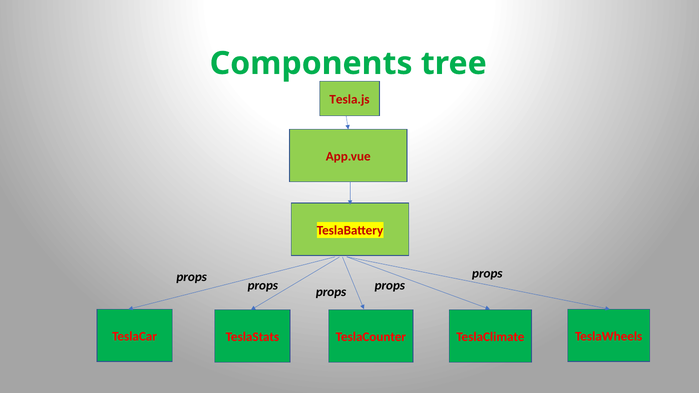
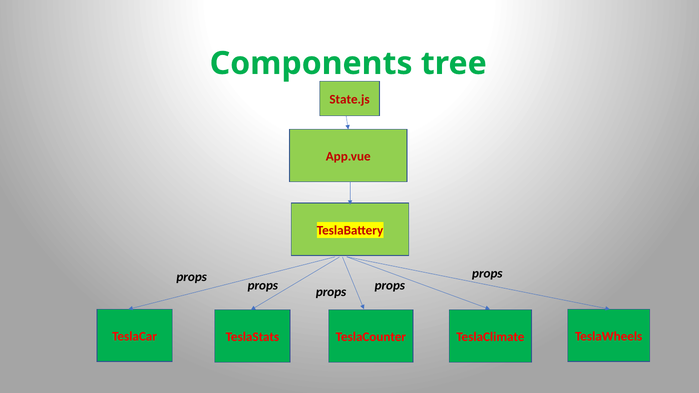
Tesla.js: Tesla.js -> State.js (350, 99)
